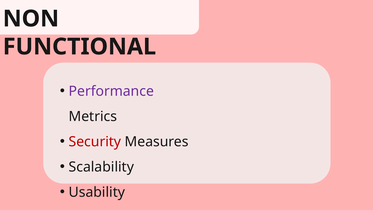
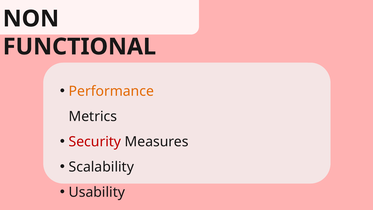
Performance colour: purple -> orange (111, 91)
